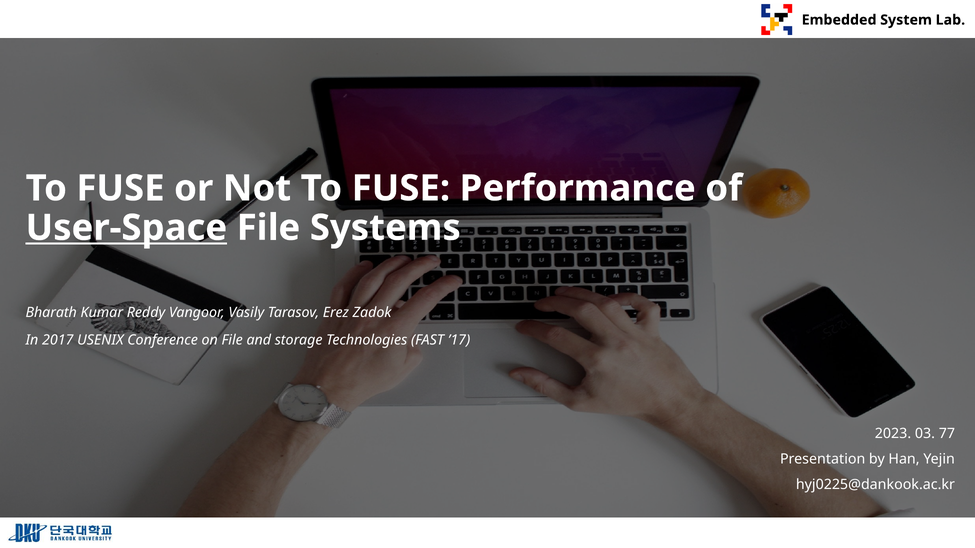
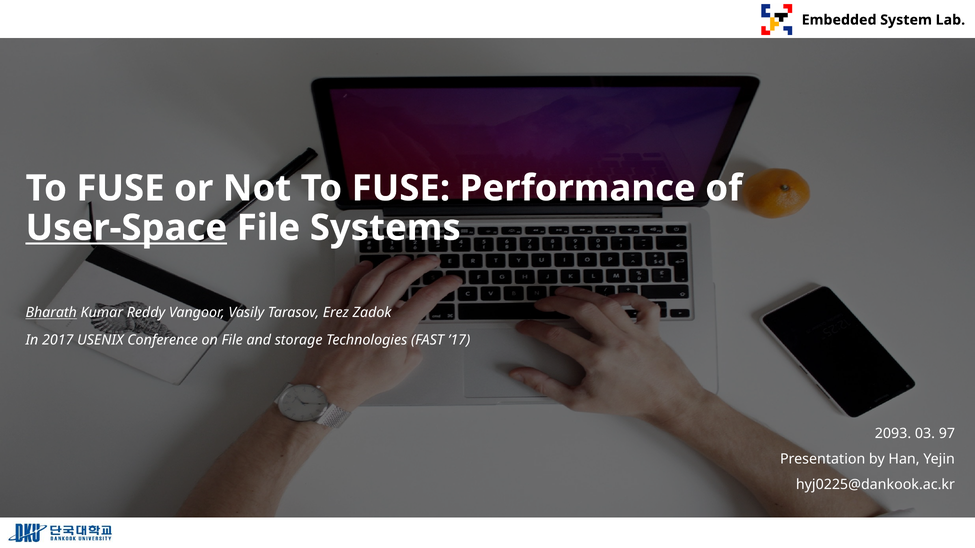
Bharath underline: none -> present (51, 313)
2023: 2023 -> 2093 (893, 434)
77: 77 -> 97 (947, 434)
